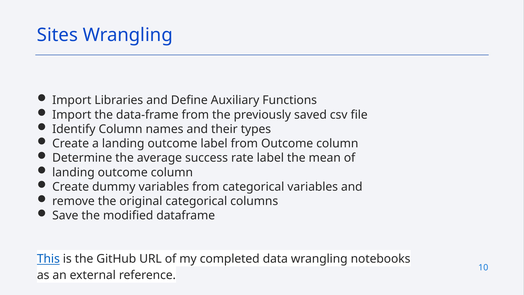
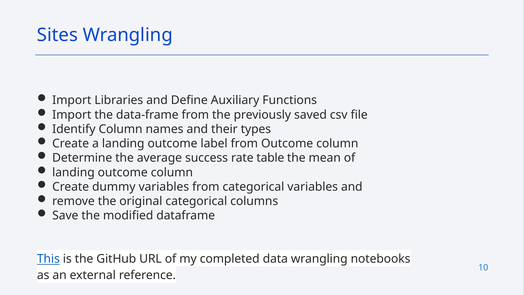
rate label: label -> table (270, 158)
